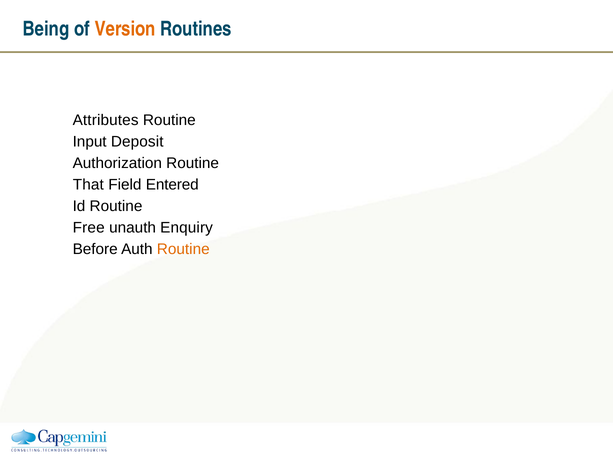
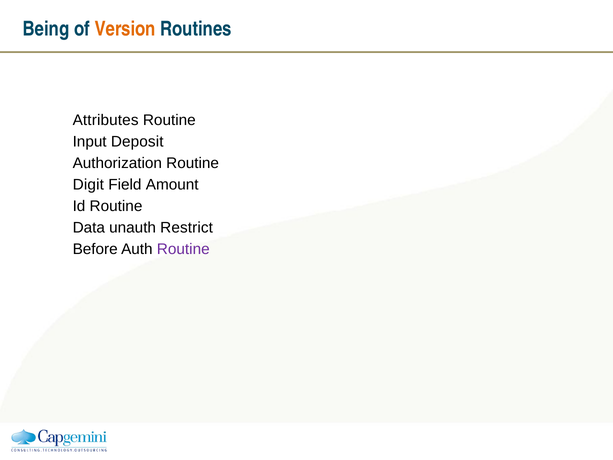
That: That -> Digit (88, 184)
Entered: Entered -> Amount (172, 184)
Free: Free -> Data (89, 227)
Enquiry: Enquiry -> Restrict (187, 227)
Routine colour: orange -> purple (183, 249)
